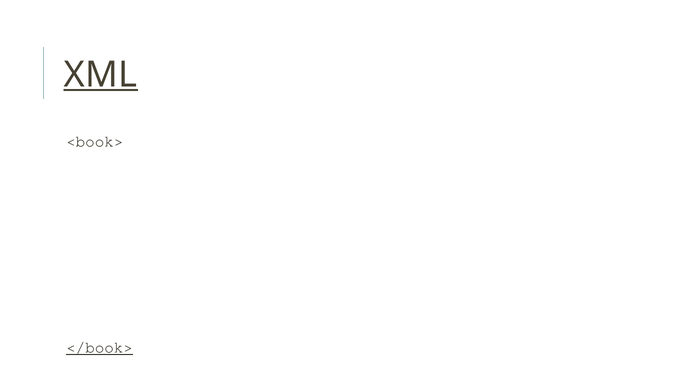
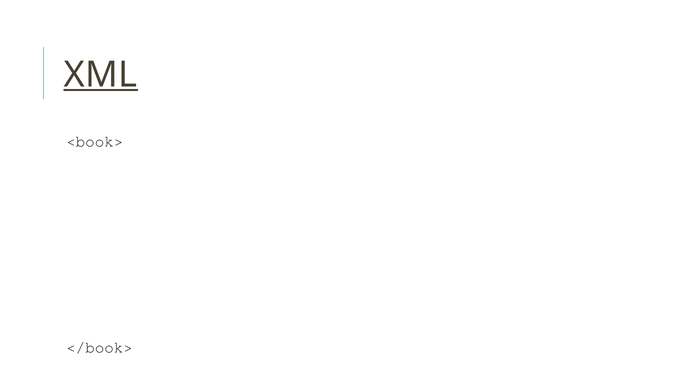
</book> underline: present -> none (100, 348)
